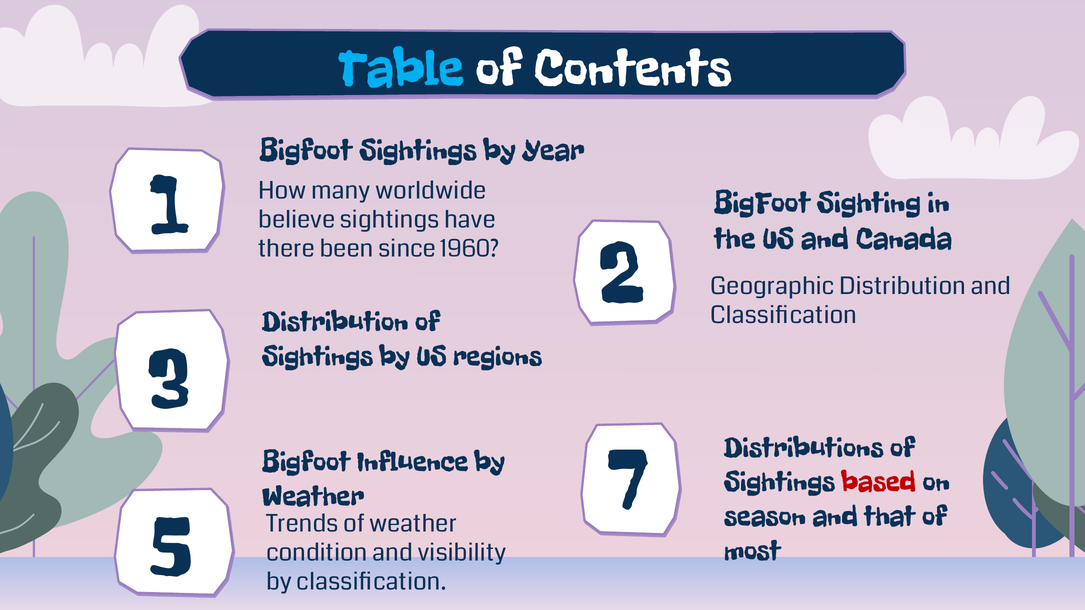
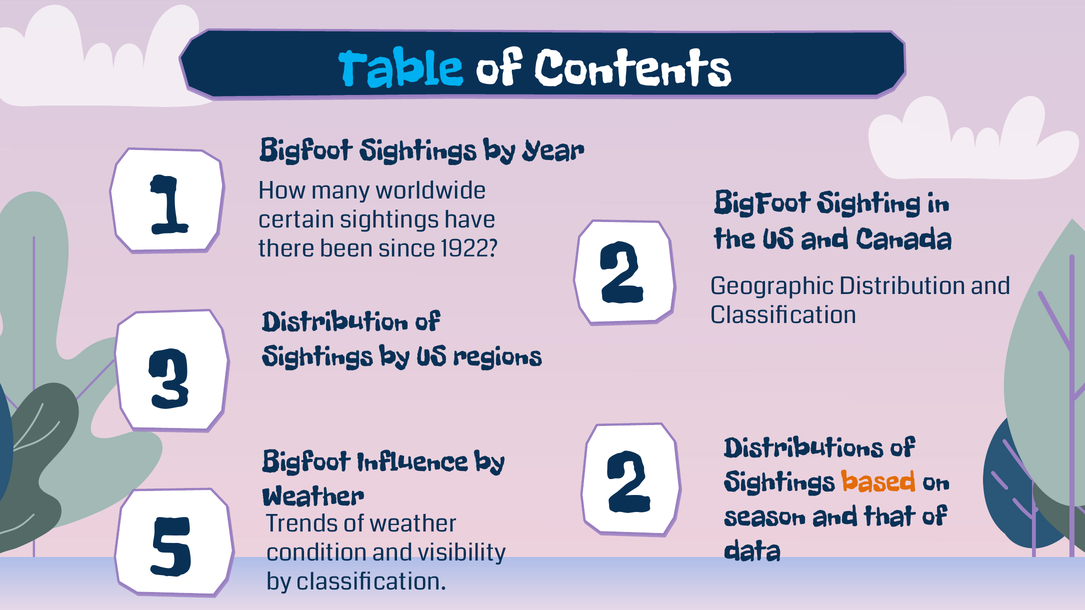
believe: believe -> certain (297, 220)
1960: 1960 -> 1922 (470, 249)
based colour: red -> orange (879, 482)
Weather 7: 7 -> 2 (628, 481)
most: most -> data (753, 551)
